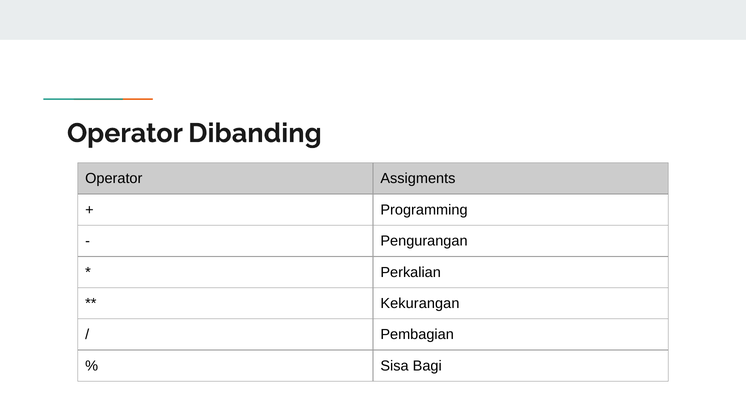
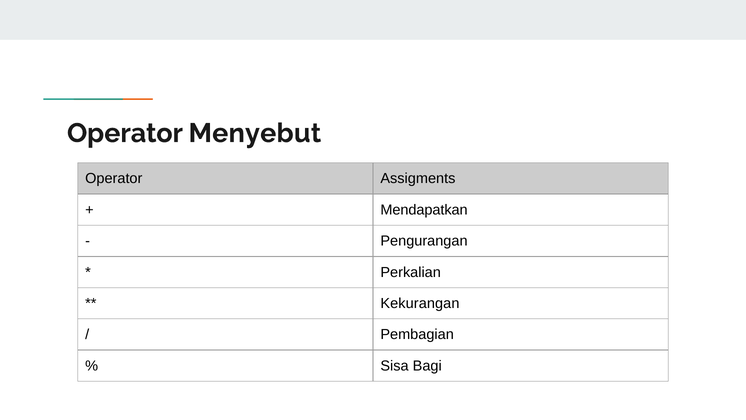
Dibanding: Dibanding -> Menyebut (255, 133)
Programming: Programming -> Mendapatkan (424, 210)
